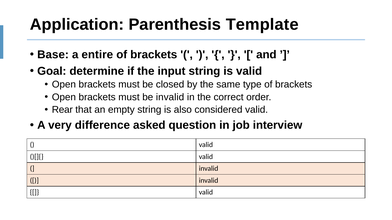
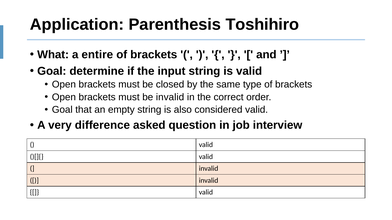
Template: Template -> Toshihiro (262, 24)
Base: Base -> What (53, 55)
Rear: Rear -> Goal (62, 110)
